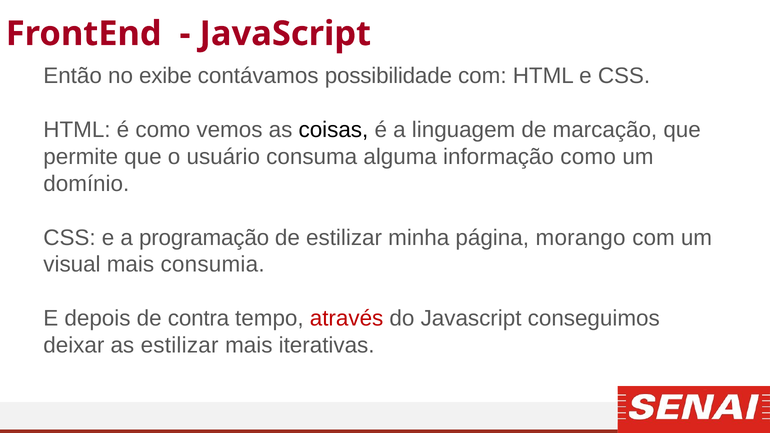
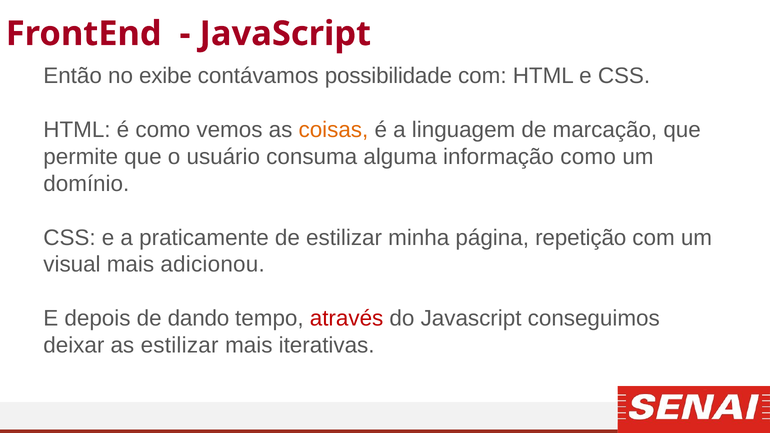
coisas colour: black -> orange (333, 130)
programação: programação -> praticamente (204, 238)
morango: morango -> repetição (581, 238)
consumia: consumia -> adicionou (213, 265)
contra: contra -> dando (199, 319)
